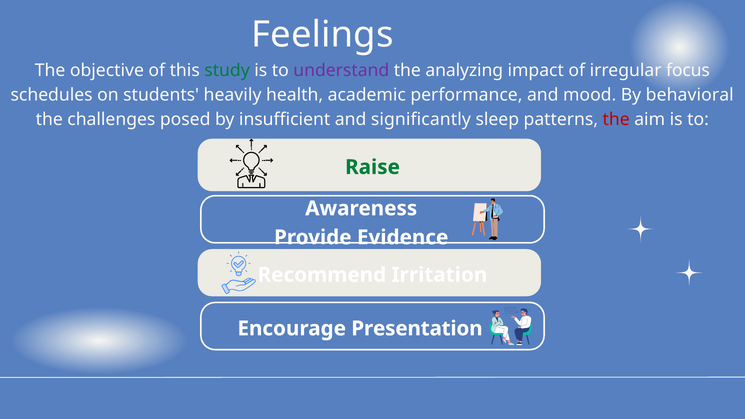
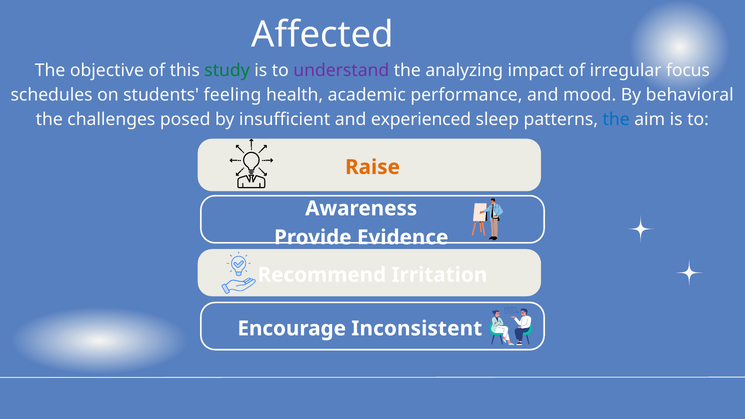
Feelings: Feelings -> Affected (323, 34)
heavily: heavily -> feeling (232, 95)
significantly: significantly -> experienced (421, 120)
the colour: red -> blue (616, 120)
Raise colour: green -> orange (373, 167)
Presentation: Presentation -> Inconsistent (417, 329)
